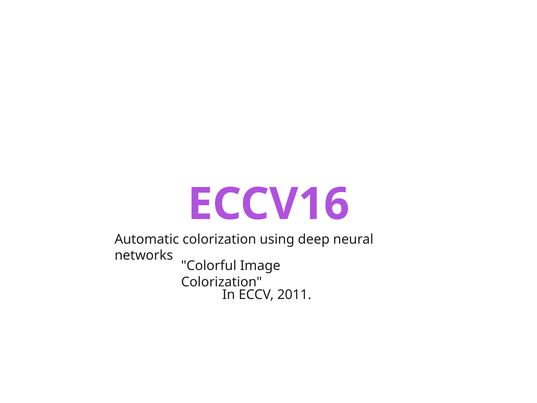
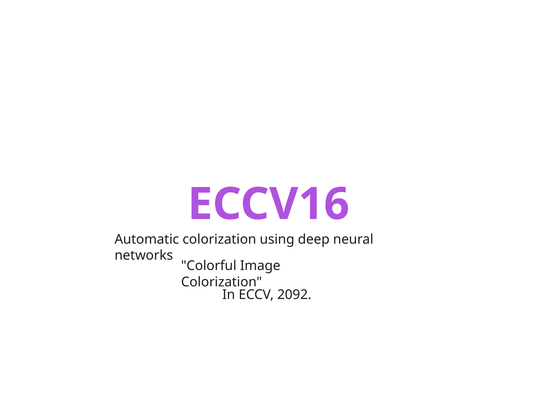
2011: 2011 -> 2092 (294, 294)
